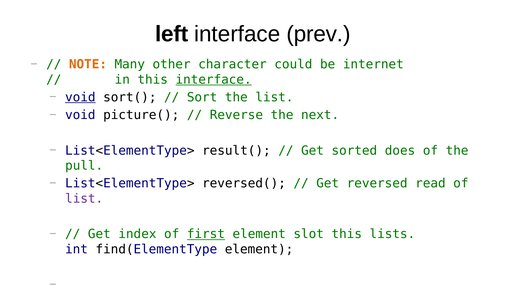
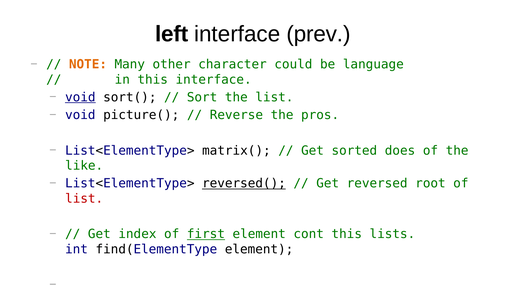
internet: internet -> language (373, 64)
interface underline: present -> none (214, 79)
next: next -> pros (320, 115)
result(: result( -> matrix( (236, 150)
pull: pull -> like (84, 166)
reversed( underline: none -> present (244, 183)
read: read -> root (430, 183)
list colour: purple -> red (84, 198)
slot: slot -> cont (309, 234)
